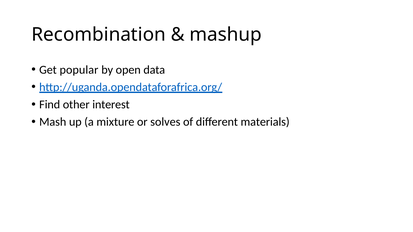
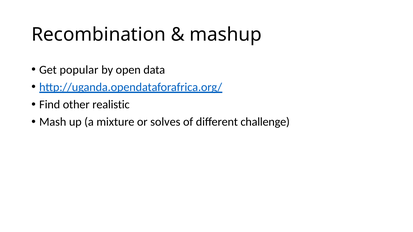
interest: interest -> realistic (111, 105)
materials: materials -> challenge (265, 122)
